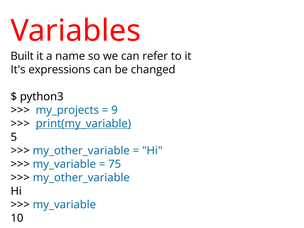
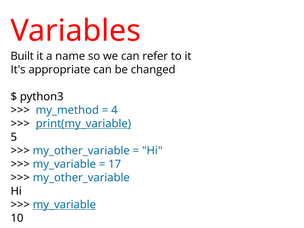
expressions: expressions -> appropriate (59, 70)
my_projects: my_projects -> my_method (67, 110)
9: 9 -> 4 (114, 110)
75: 75 -> 17 (115, 164)
my_variable underline: none -> present (64, 205)
